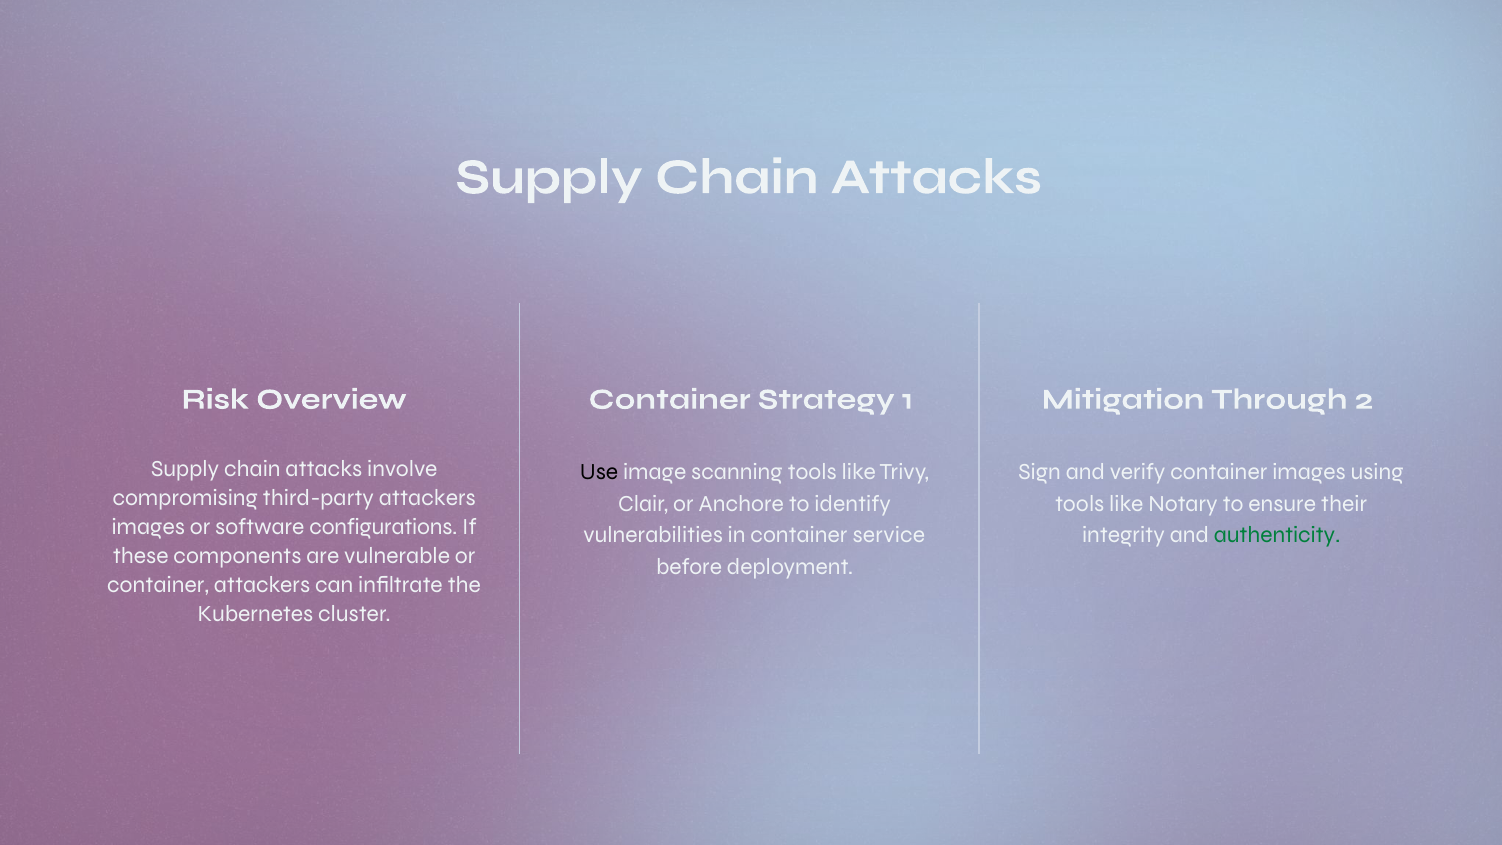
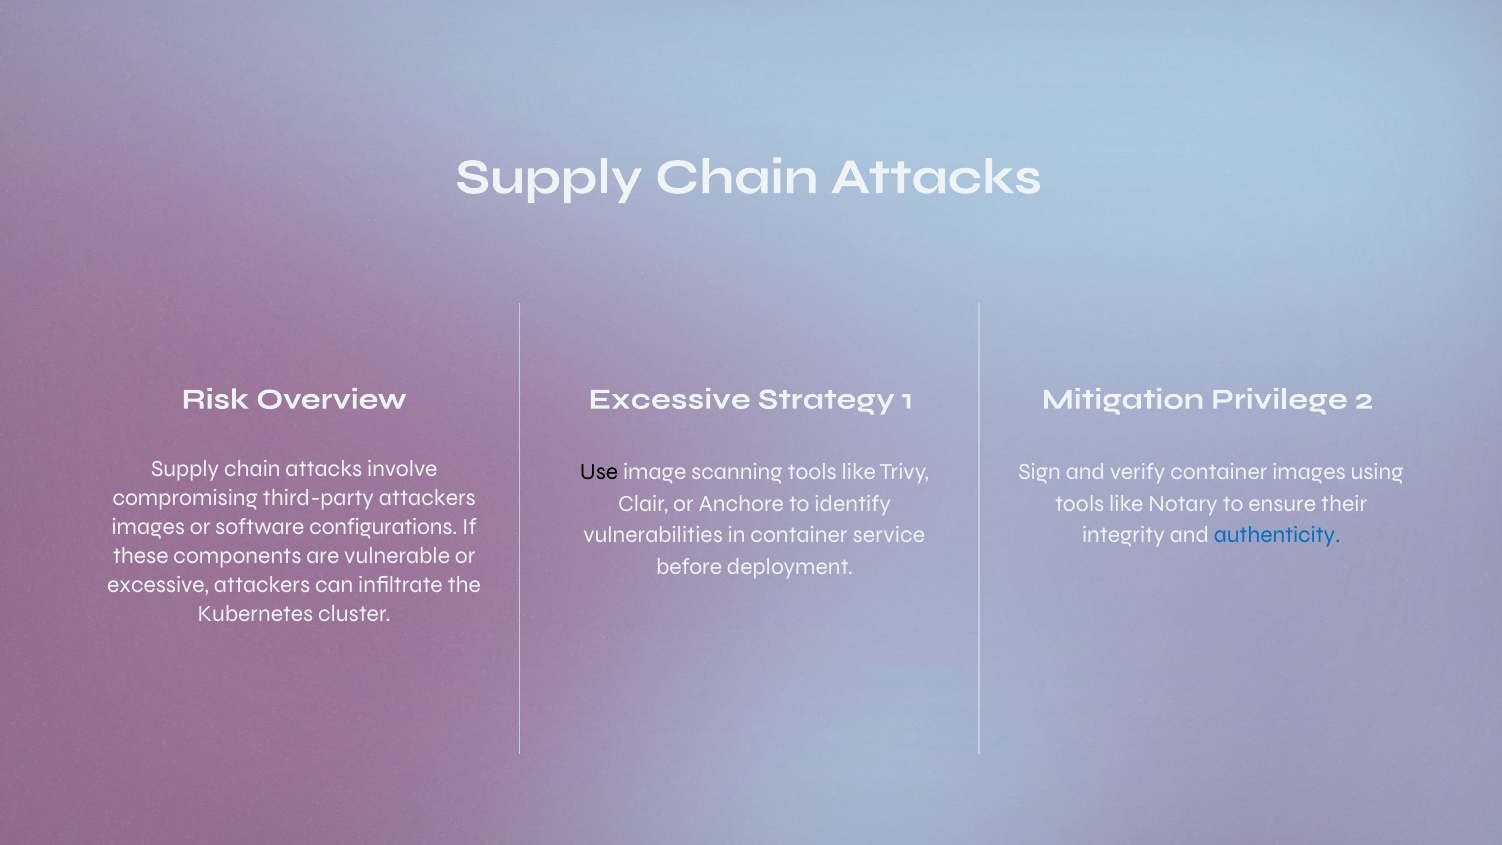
Overview Container: Container -> Excessive (670, 399)
Through: Through -> Privilege (1279, 399)
authenticity colour: green -> blue (1277, 535)
container: container -> excessive (158, 585)
